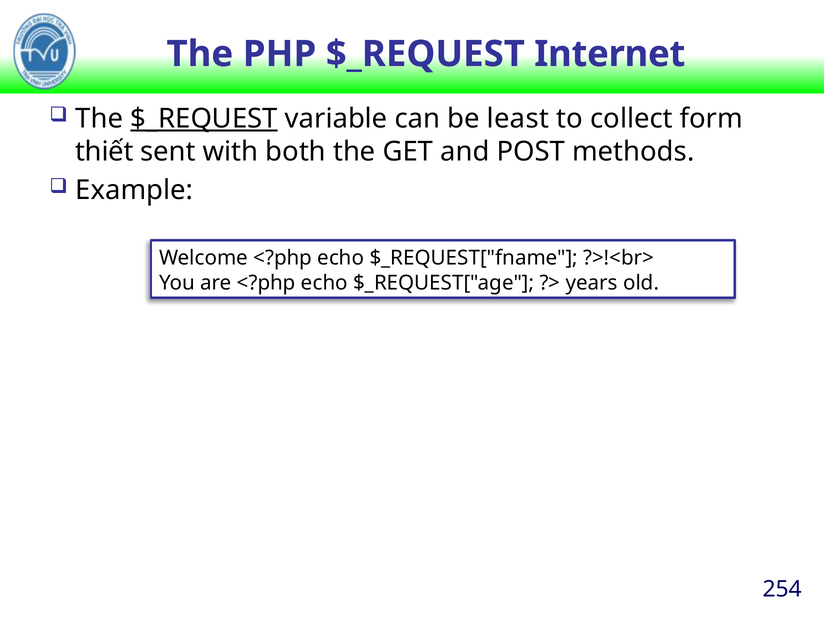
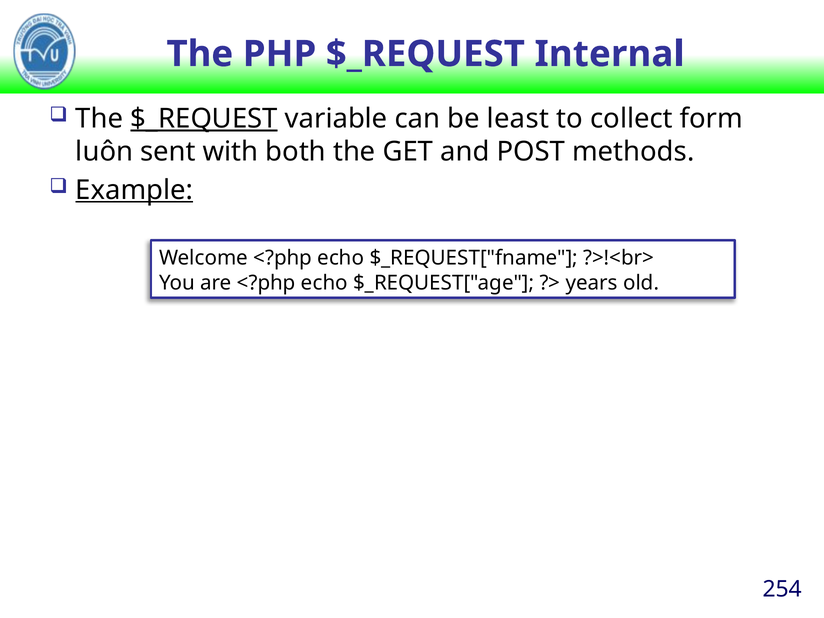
Internet: Internet -> Internal (609, 54)
thiết: thiết -> luôn (104, 152)
Example underline: none -> present (134, 190)
